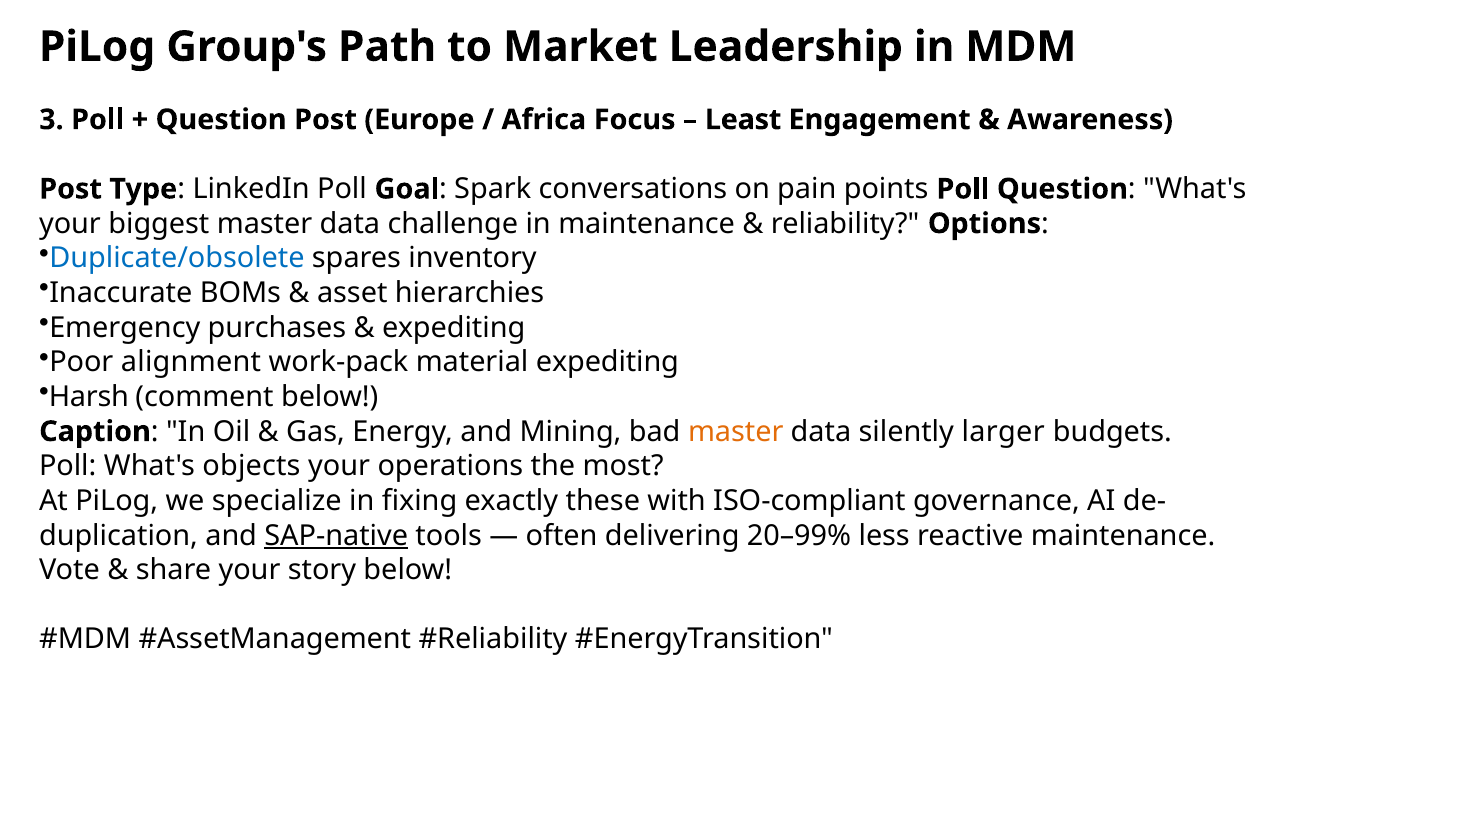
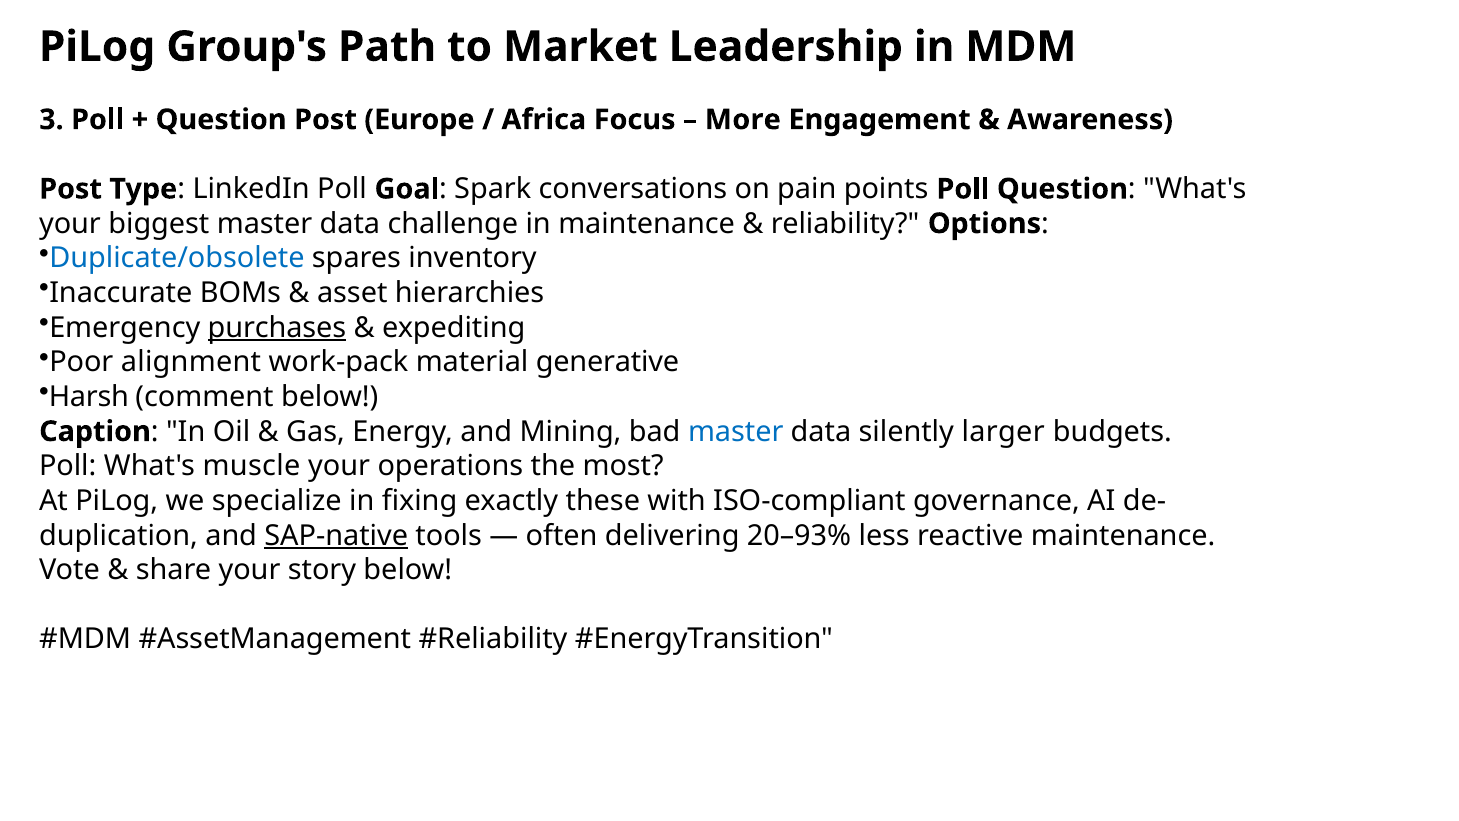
Least: Least -> More (743, 120)
purchases underline: none -> present (277, 327)
material expediting: expediting -> generative (607, 362)
master colour: orange -> blue (736, 431)
objects: objects -> muscle (251, 466)
20–99%: 20–99% -> 20–93% (799, 535)
